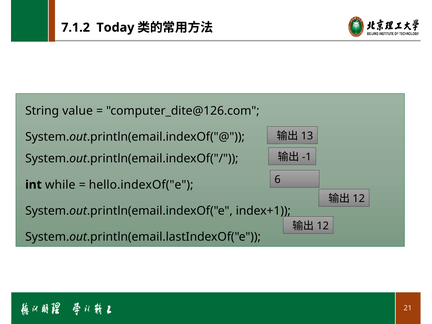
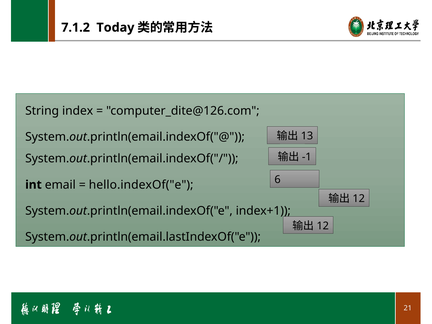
value: value -> index (78, 111)
while: while -> email (60, 185)
